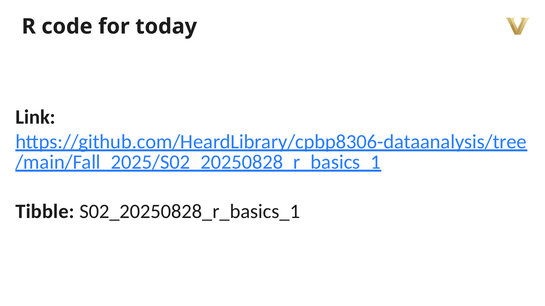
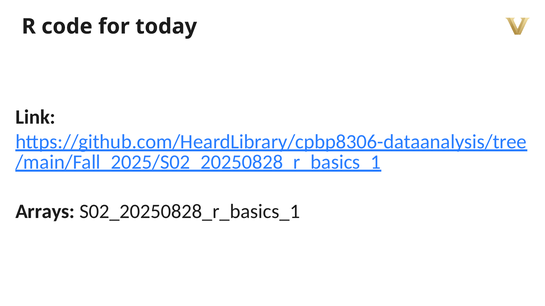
Tibble: Tibble -> Arrays (45, 212)
